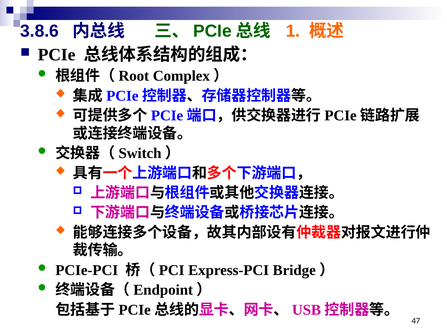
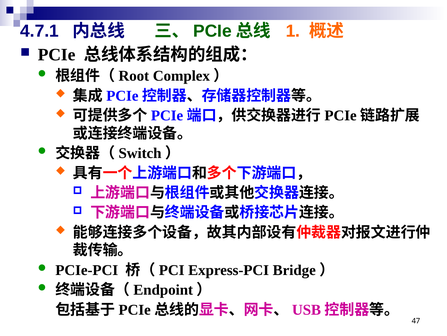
3.8.6: 3.8.6 -> 4.7.1 (40, 31)
